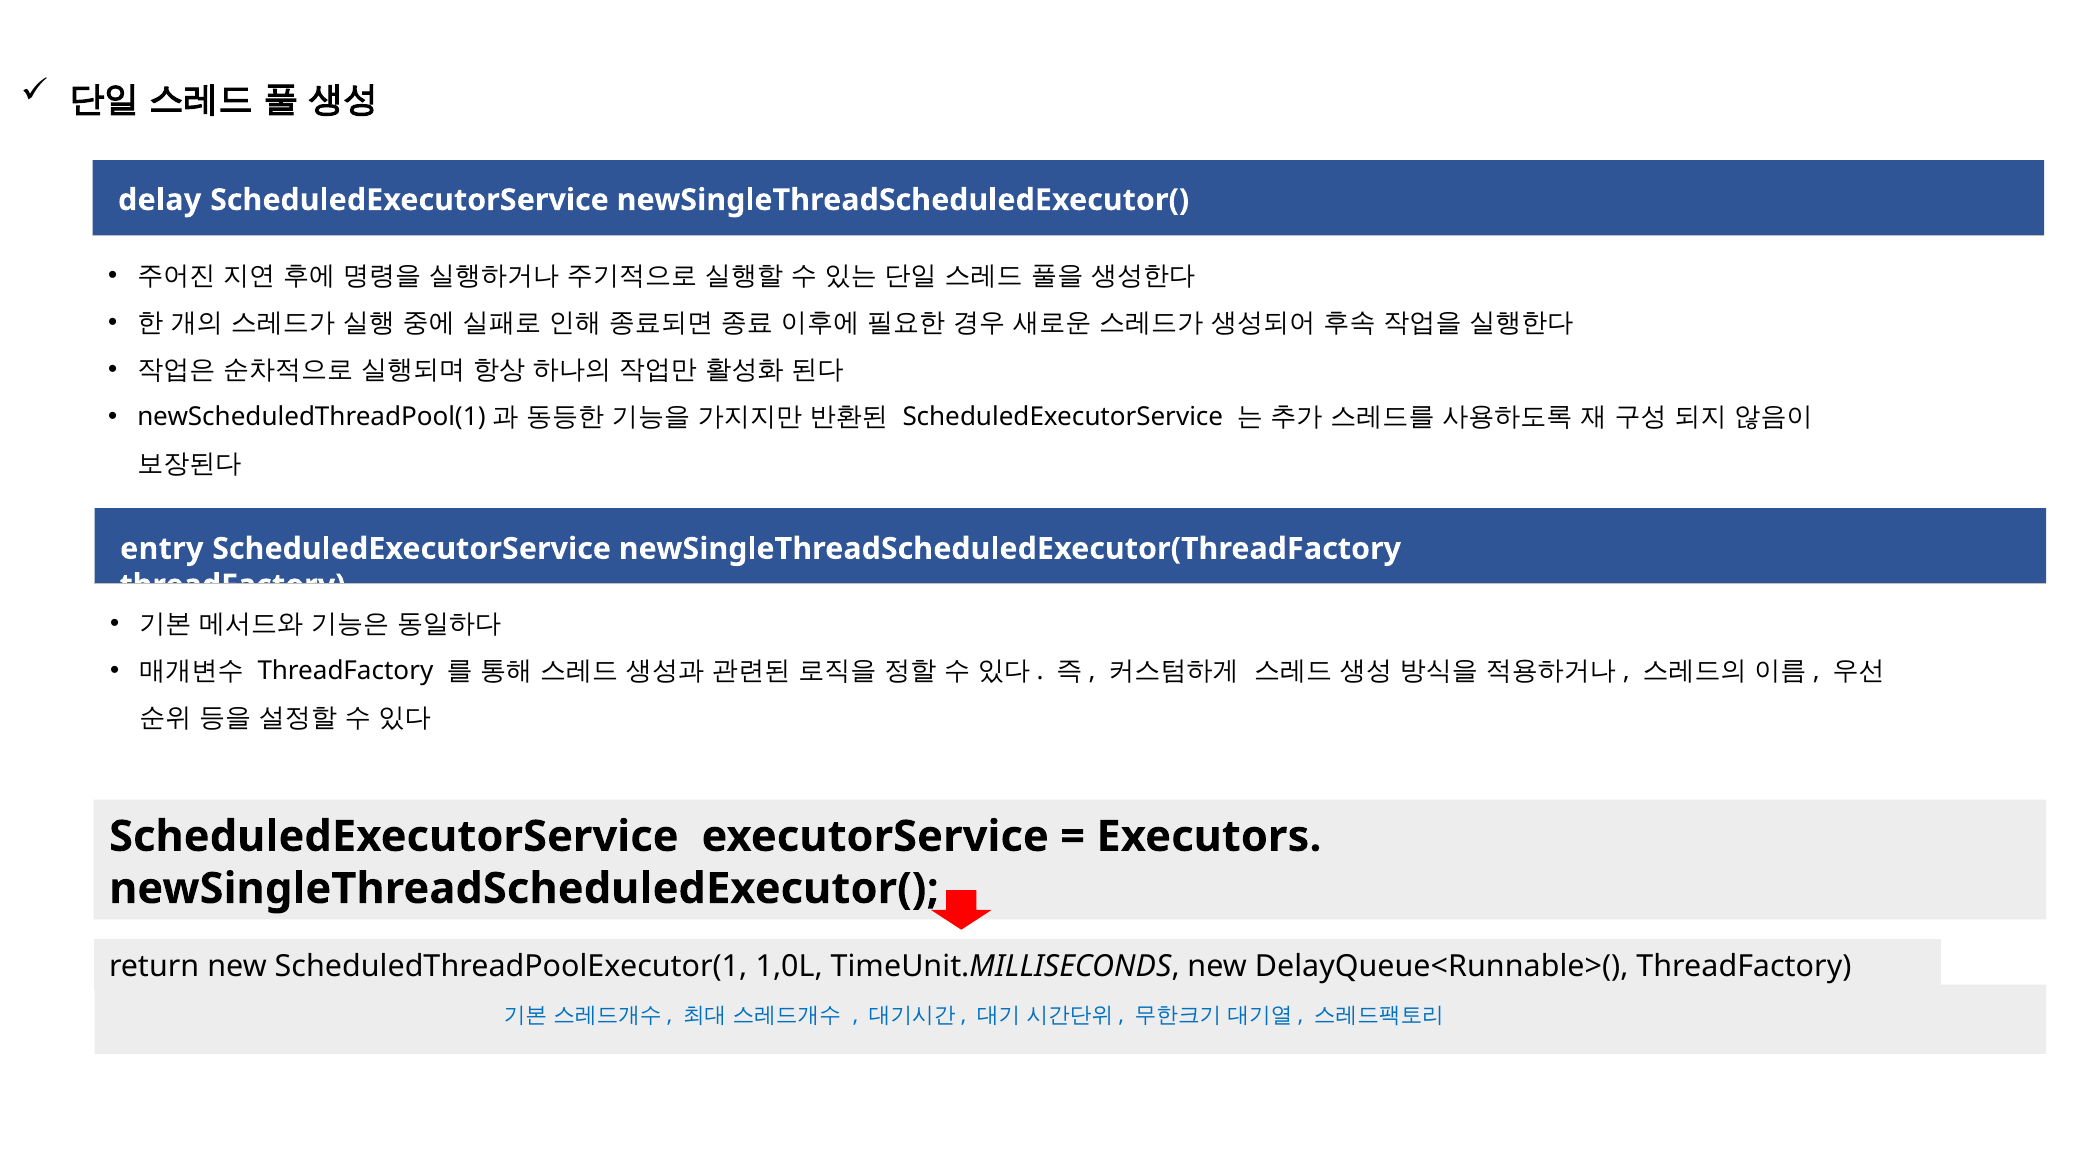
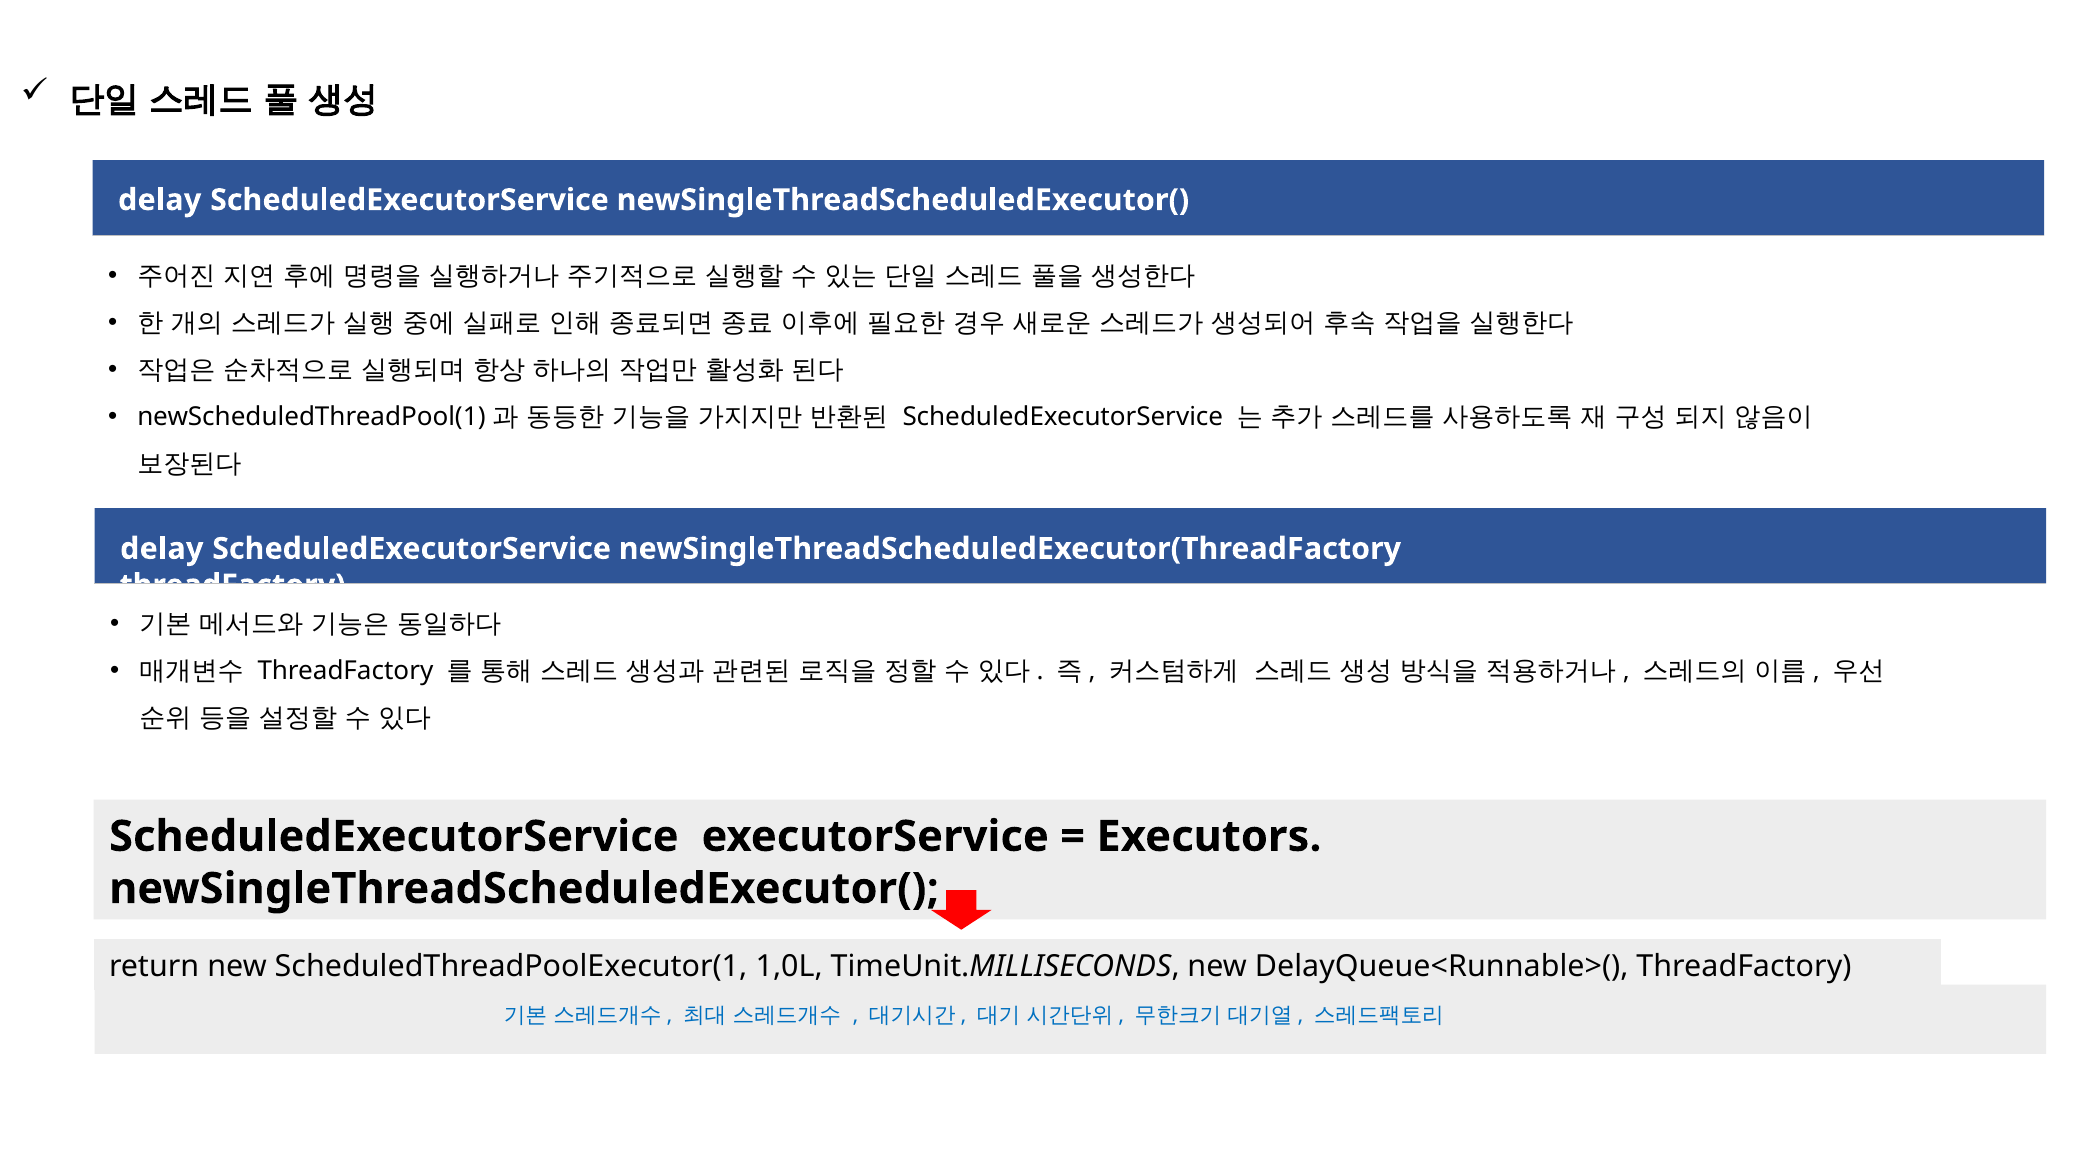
entry: entry -> delay (162, 549)
